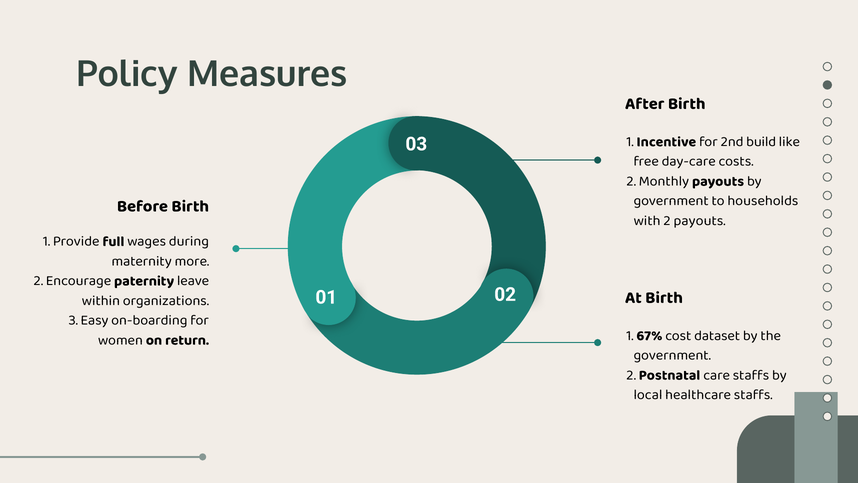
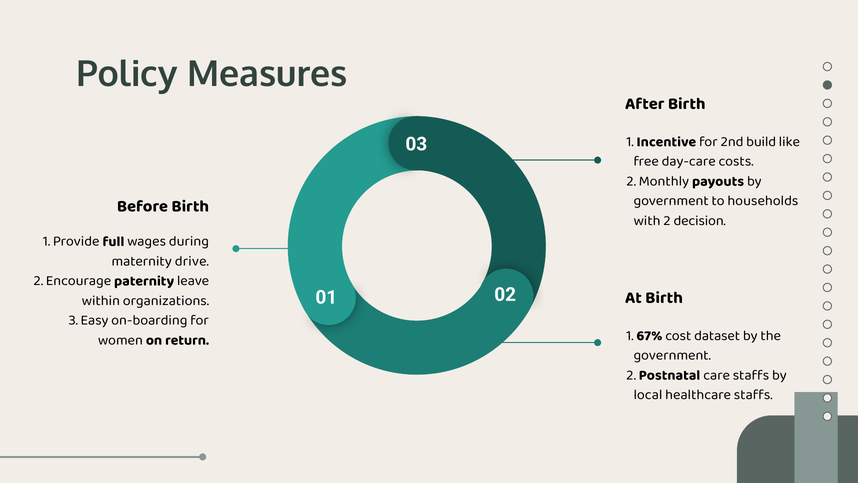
2 payouts: payouts -> decision (700, 220)
more: more -> drive (192, 261)
